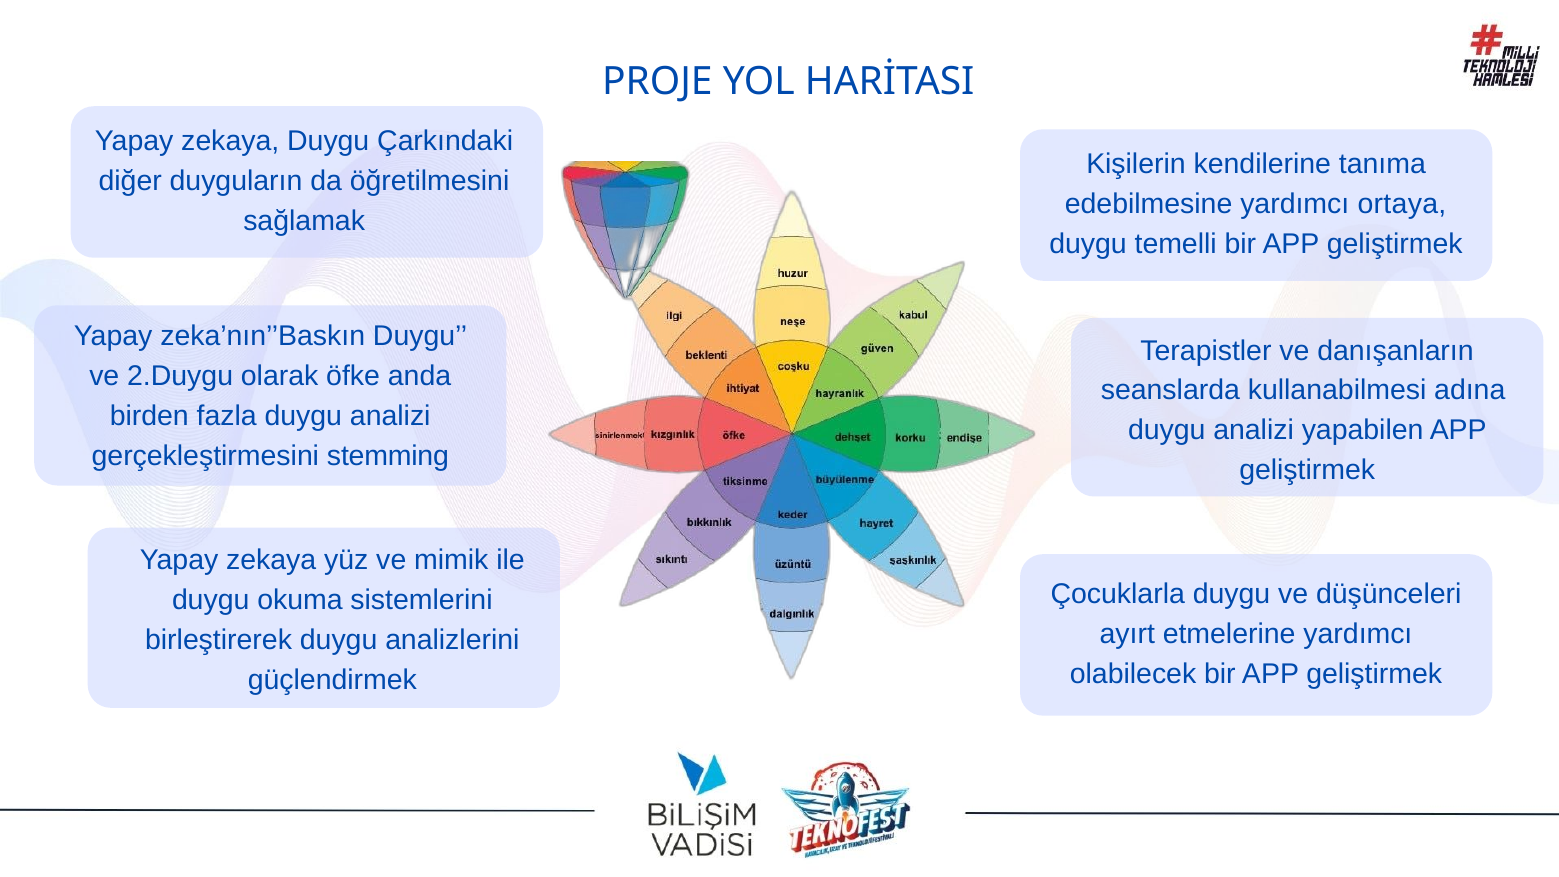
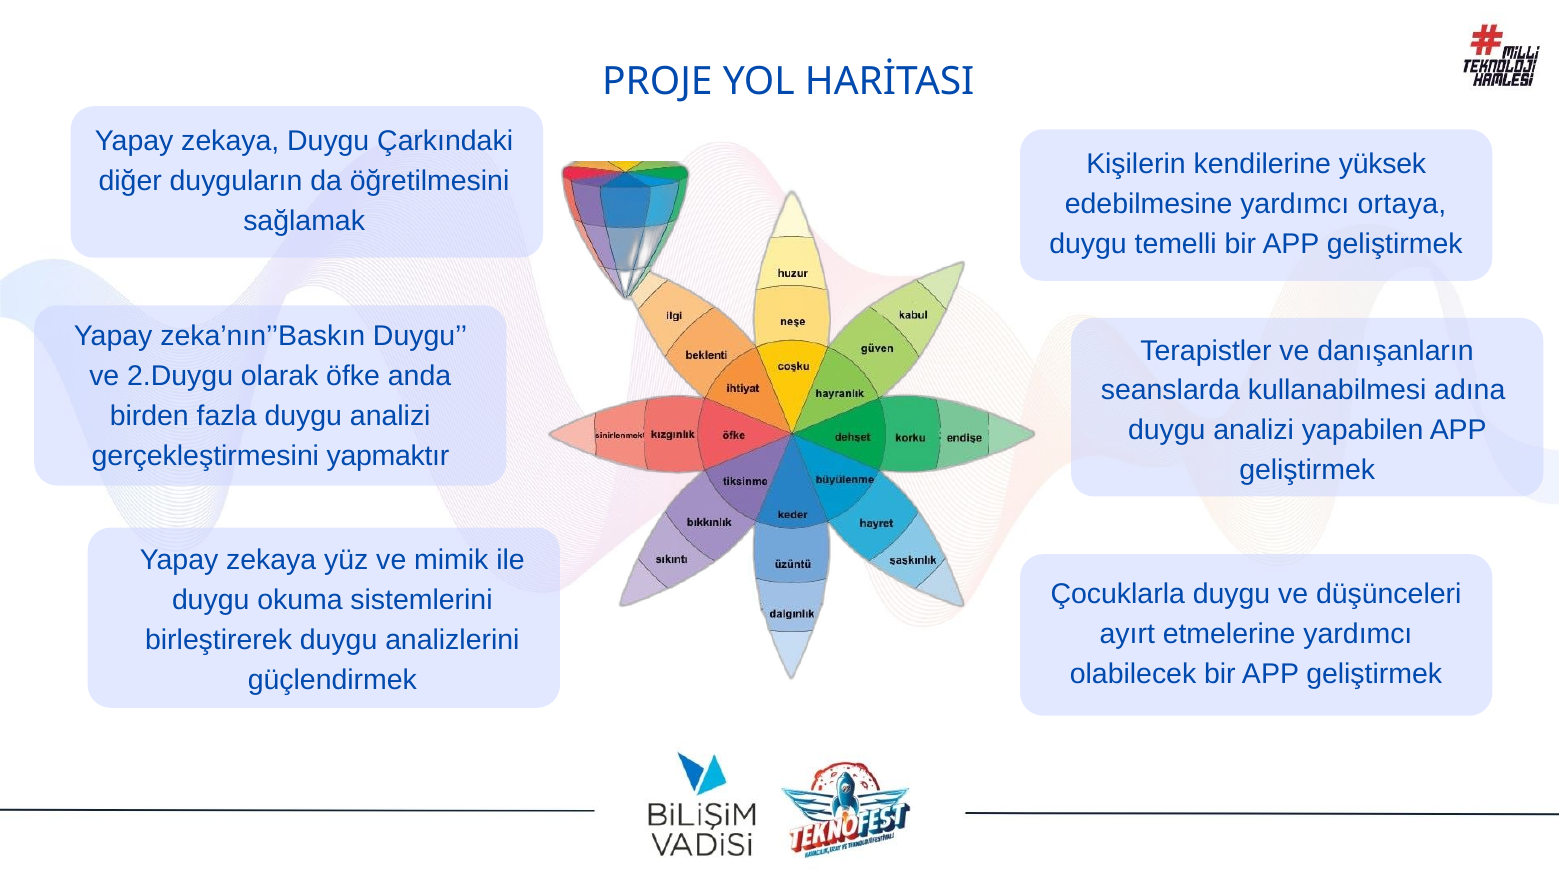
tanıma: tanıma -> yüksek (1383, 164)
stemming: stemming -> yapmaktır (388, 456)
